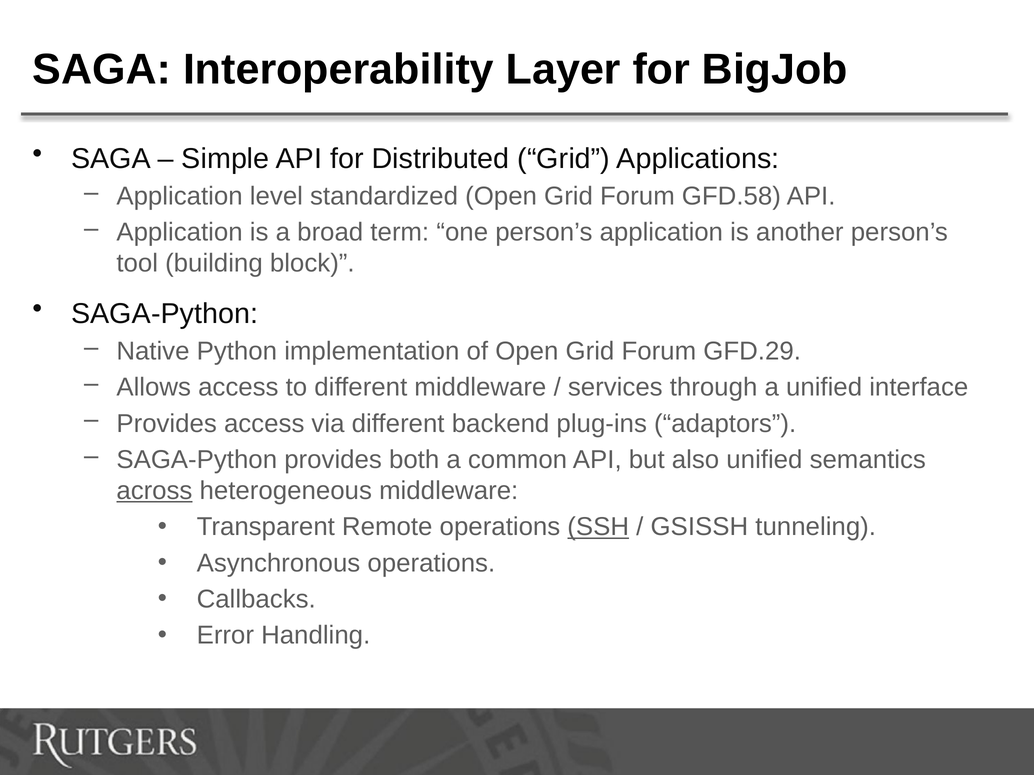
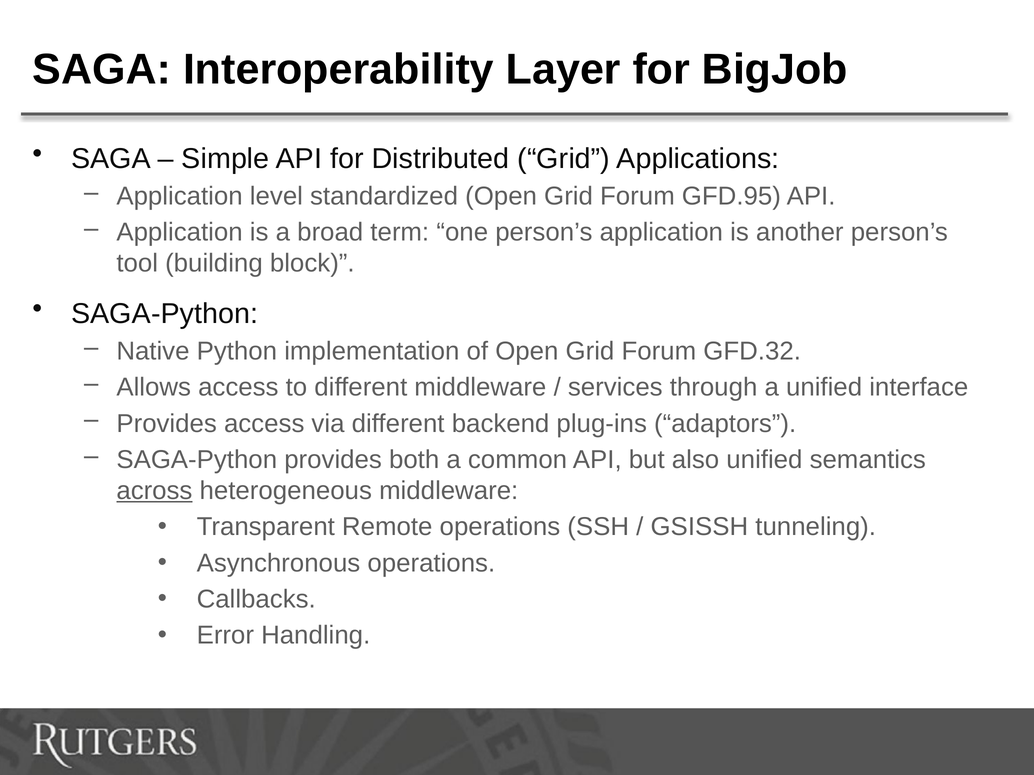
GFD.58: GFD.58 -> GFD.95 (731, 196)
GFD.29: GFD.29 -> GFD.32 (752, 351)
SSH underline: present -> none (598, 527)
